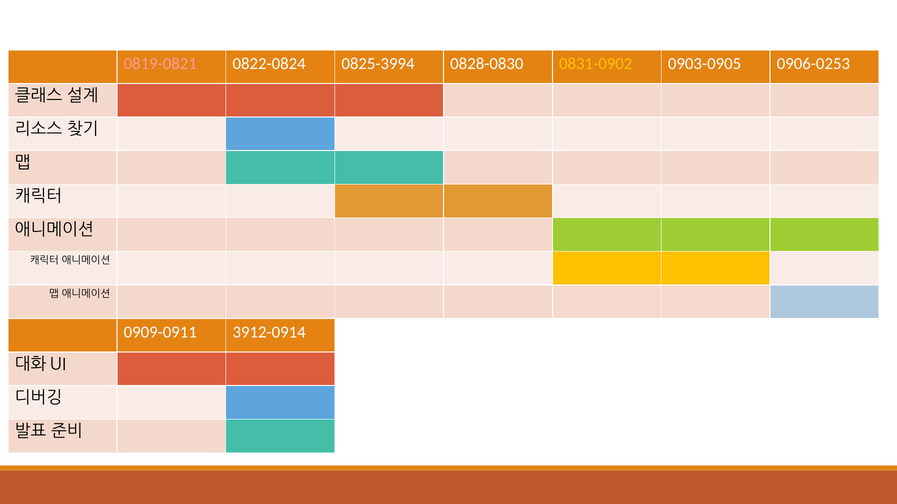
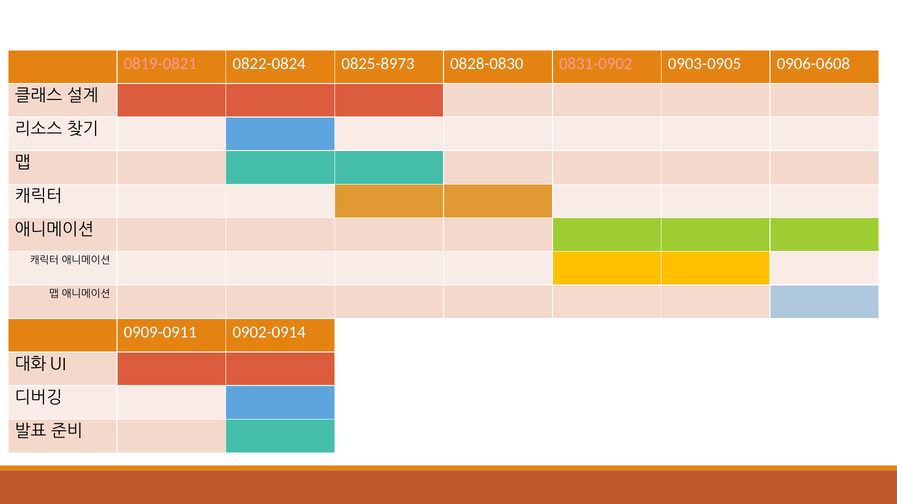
0825-3994: 0825-3994 -> 0825-8973 (378, 64)
0831-0902 colour: yellow -> pink (596, 64)
0906-0253: 0906-0253 -> 0906-0608 (813, 64)
3912-0914: 3912-0914 -> 0902-0914 (269, 333)
